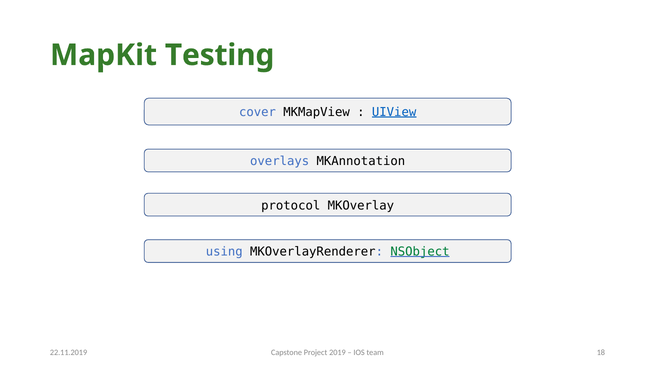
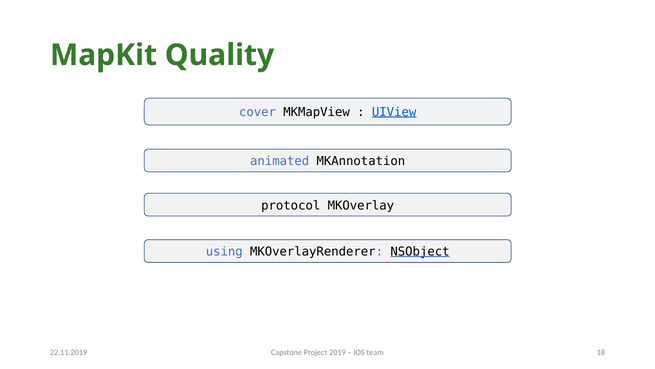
Testing: Testing -> Quality (220, 55)
overlays: overlays -> animated (280, 161)
NSObject colour: green -> black (420, 252)
